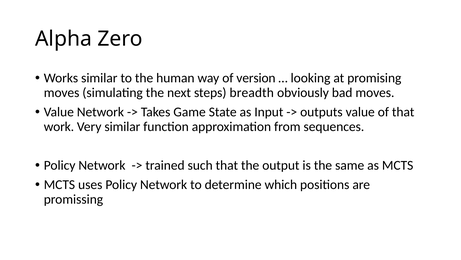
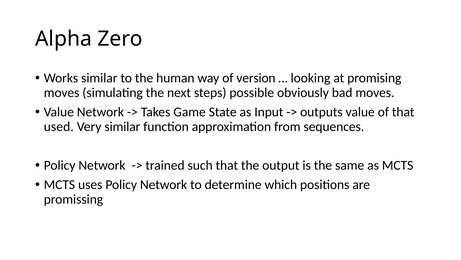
breadth: breadth -> possible (252, 92)
work: work -> used (59, 126)
